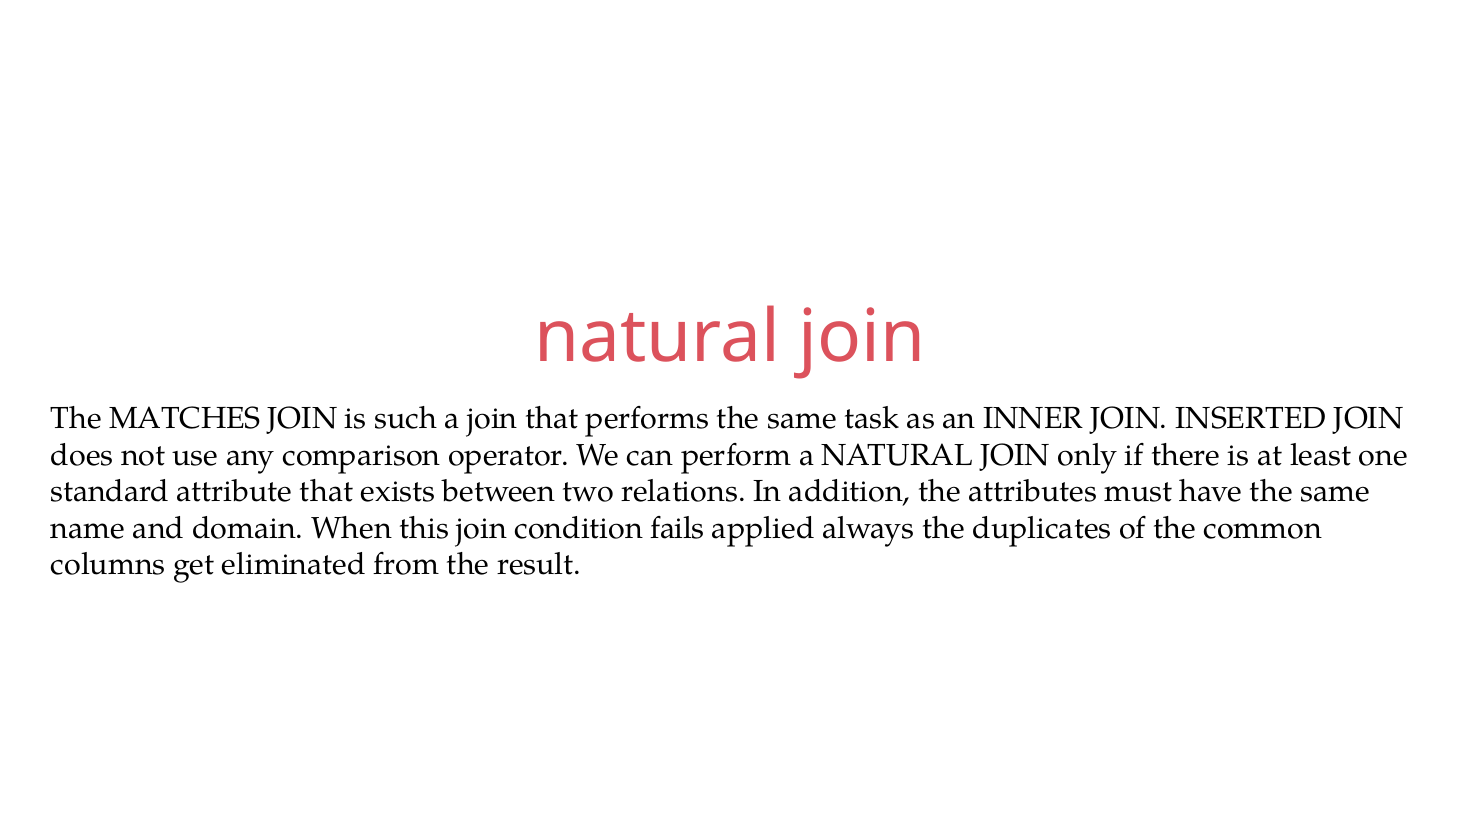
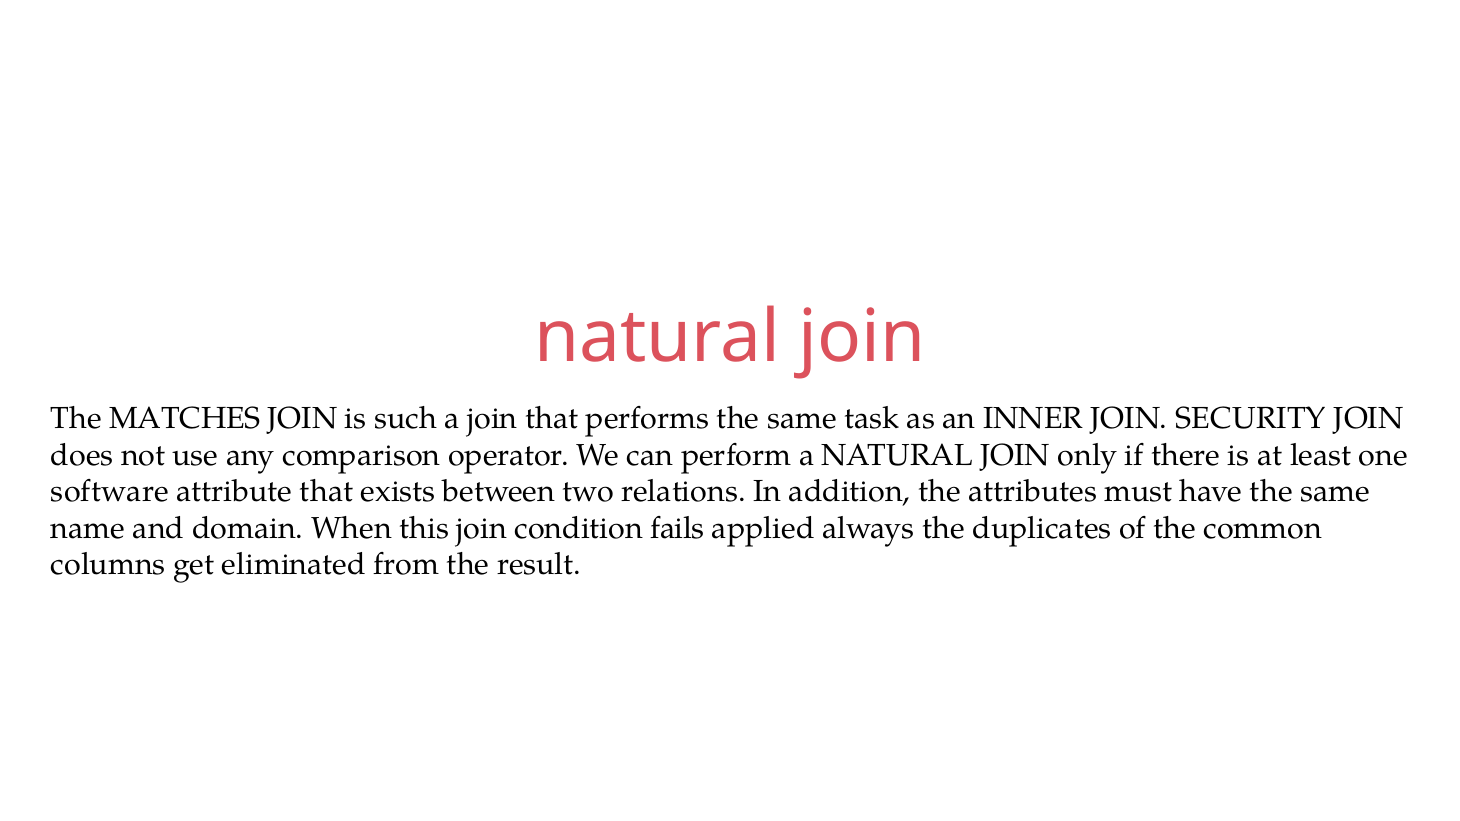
INSERTED: INSERTED -> SECURITY (1251, 419)
standard: standard -> software (110, 492)
